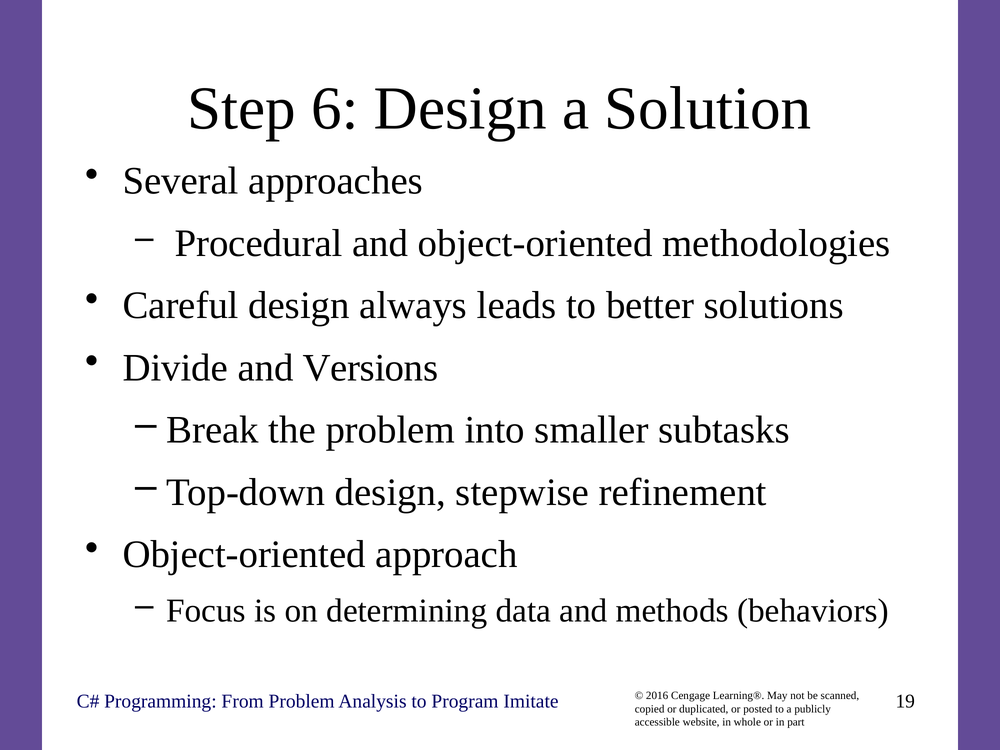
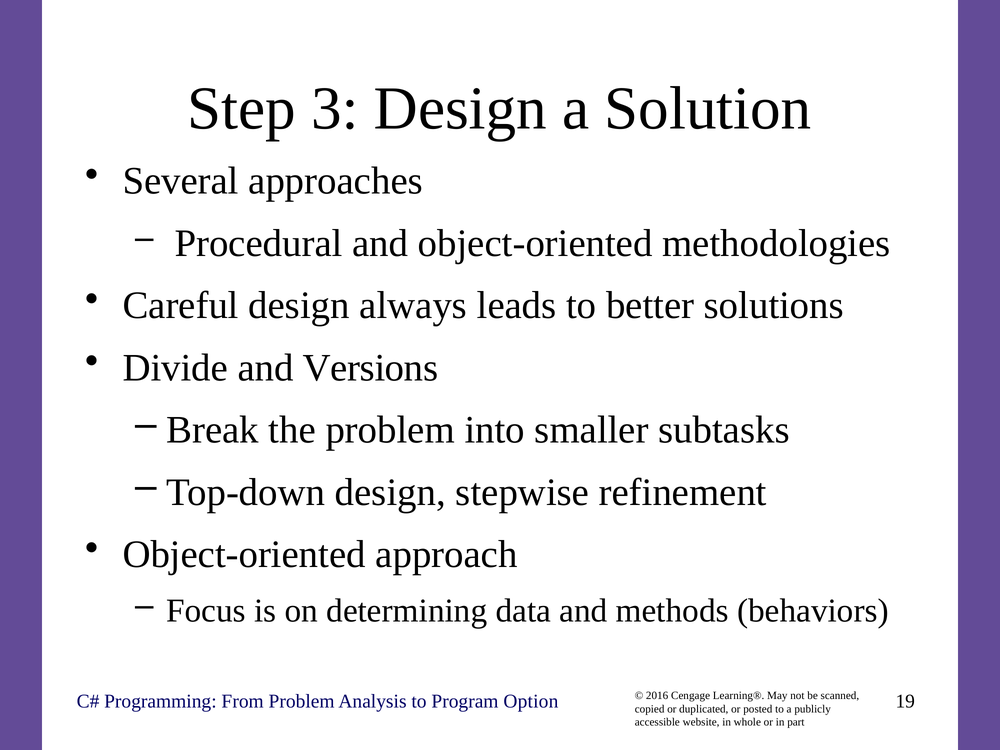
6: 6 -> 3 (335, 108)
Imitate: Imitate -> Option (531, 701)
